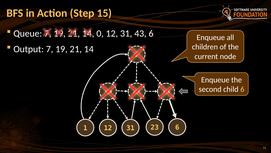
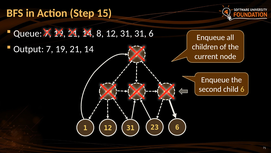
0: 0 -> 8 (100, 33)
31 43: 43 -> 31 (140, 33)
